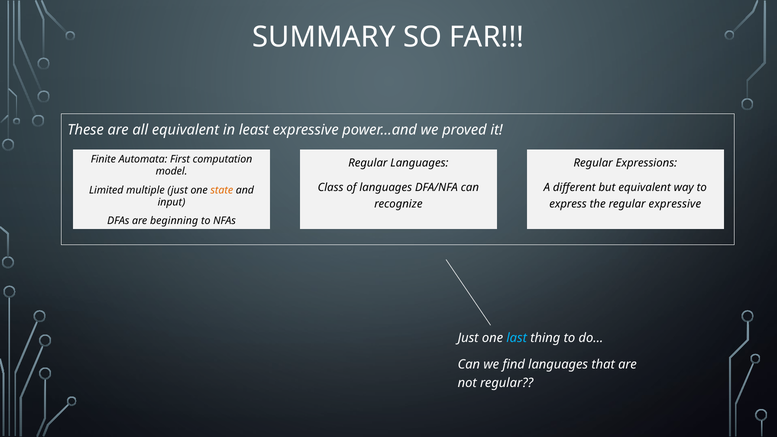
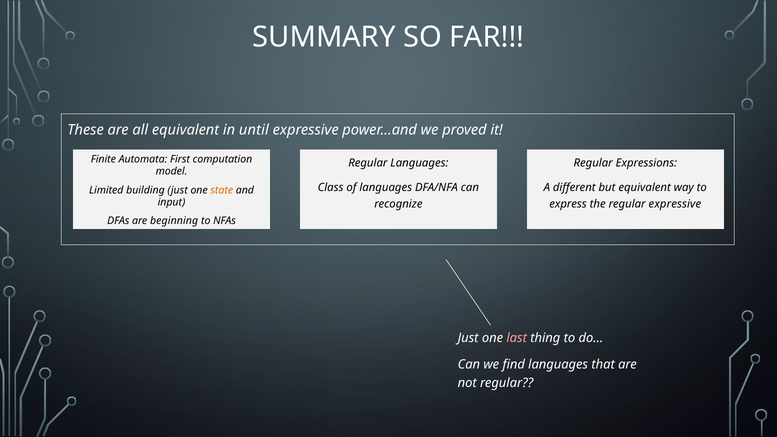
least: least -> until (254, 130)
multiple: multiple -> building (145, 190)
last colour: light blue -> pink (517, 338)
